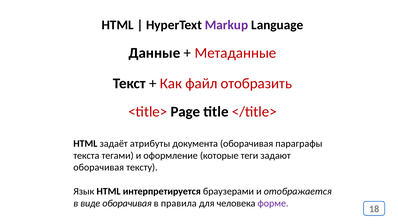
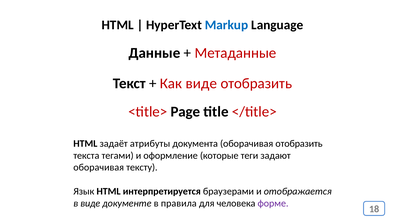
Markup colour: purple -> blue (227, 25)
Как файл: файл -> виде (201, 83)
оборачивая параграфы: параграфы -> отобразить (299, 143)
виде оборачивая: оборачивая -> документе (127, 203)
